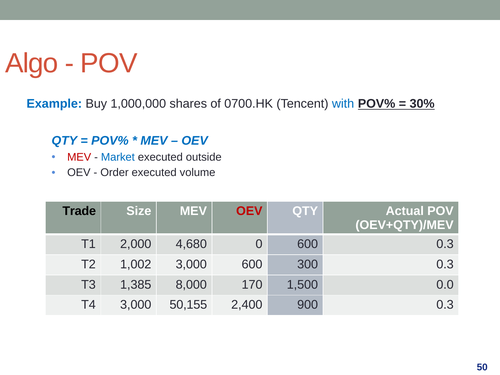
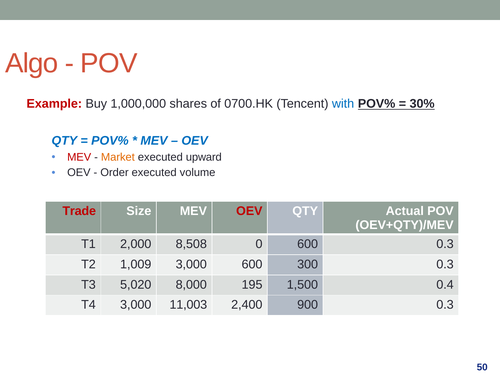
Example colour: blue -> red (54, 104)
Market colour: blue -> orange (118, 157)
outside: outside -> upward (204, 157)
Trade colour: black -> red (79, 211)
4,680: 4,680 -> 8,508 (191, 244)
1,002: 1,002 -> 1,009 (136, 264)
1,385: 1,385 -> 5,020 (136, 285)
170: 170 -> 195 (252, 285)
0.0: 0.0 -> 0.4 (445, 285)
50,155: 50,155 -> 11,003 (188, 305)
